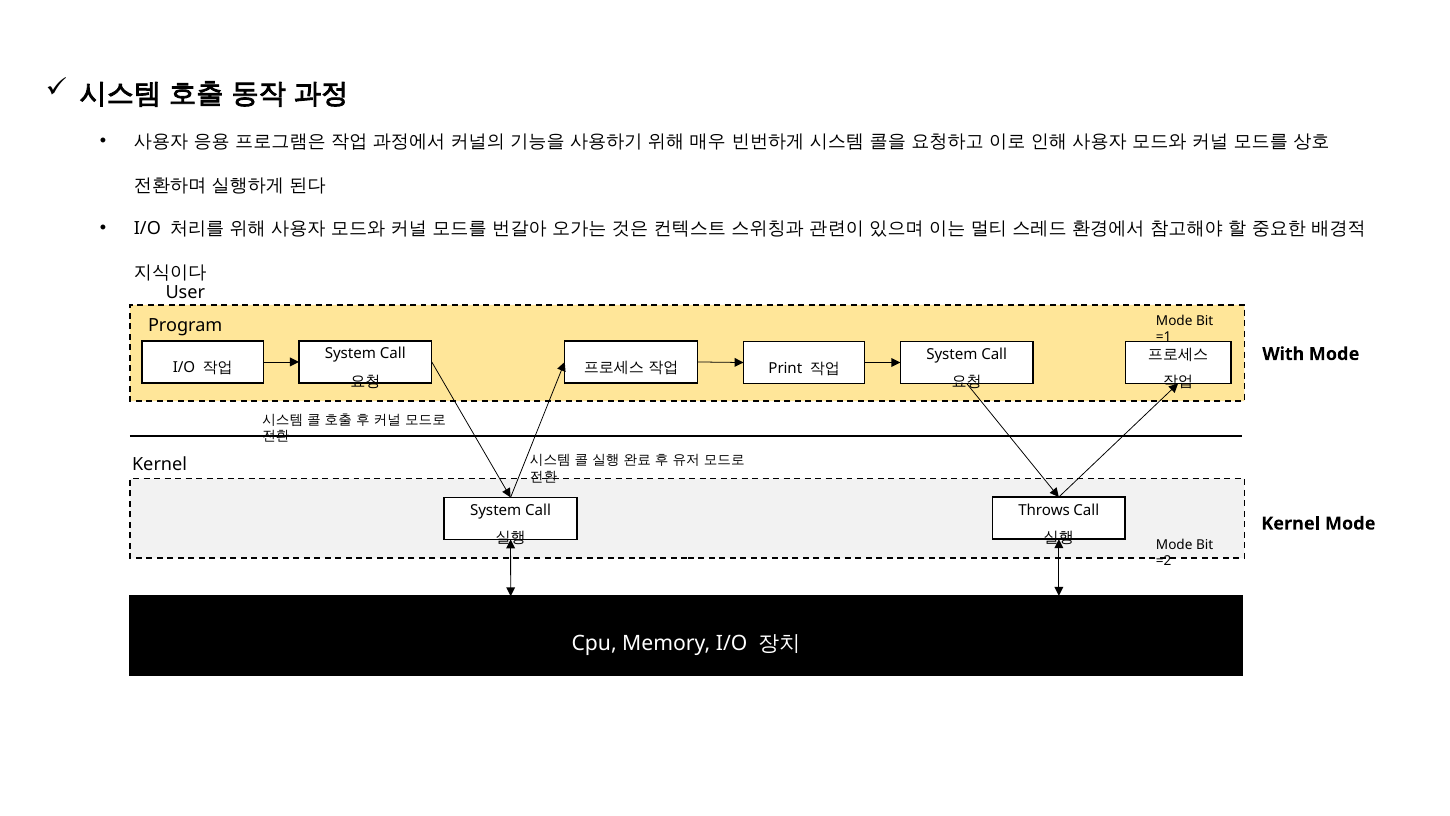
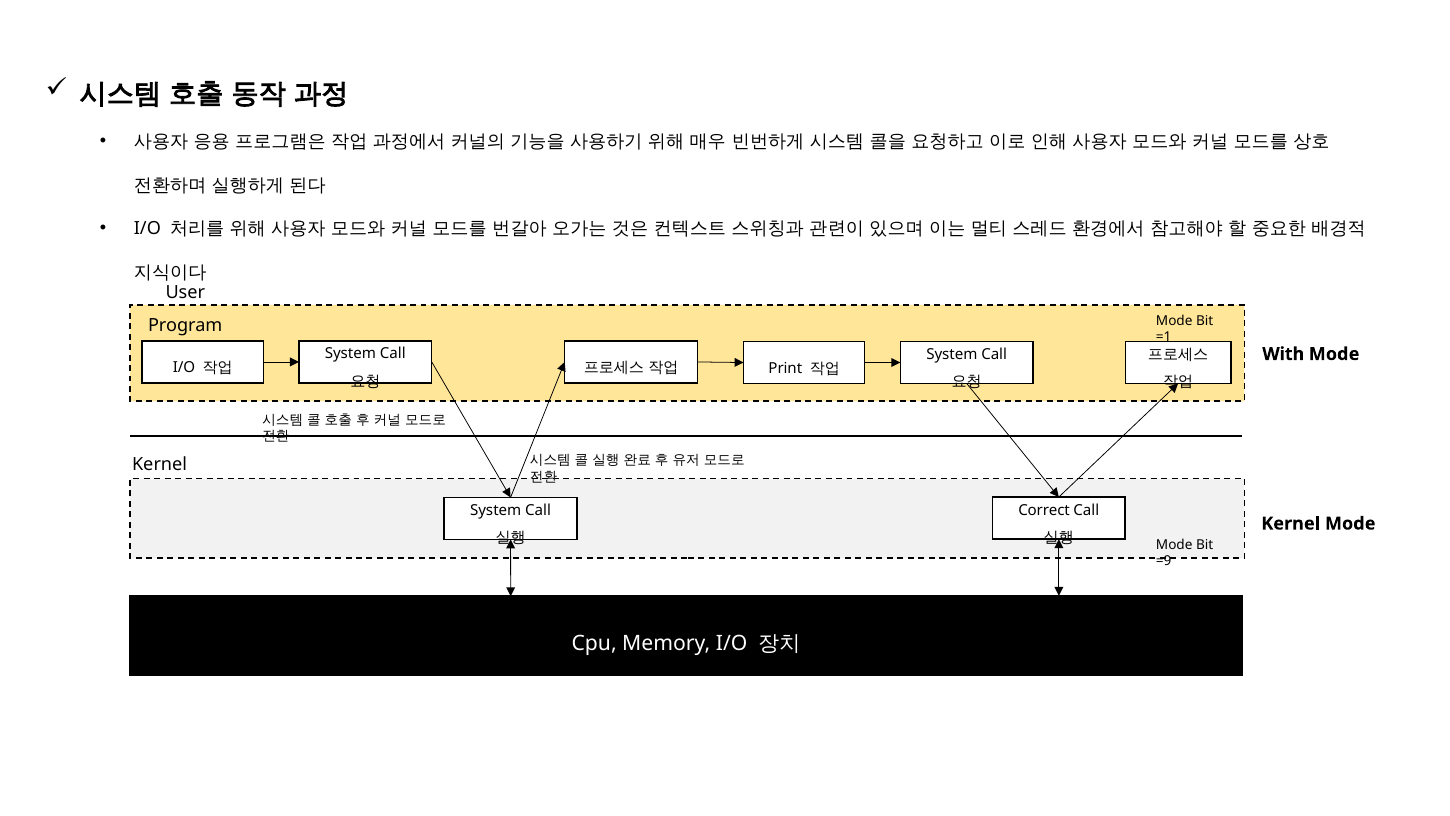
Throws: Throws -> Correct (1044, 510)
=2: =2 -> =9 (1164, 561)
